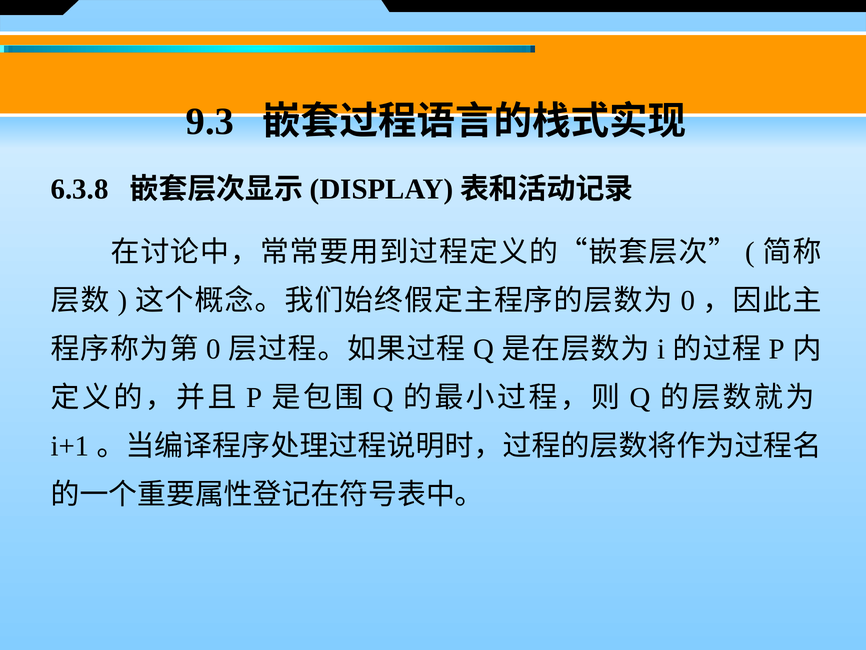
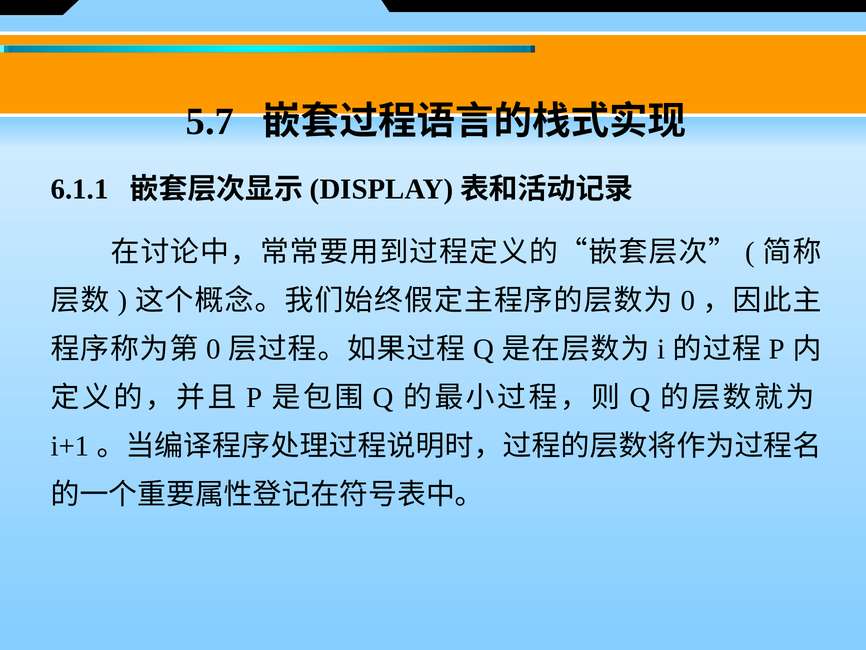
9.3: 9.3 -> 5.7 (210, 121)
6.3.8: 6.3.8 -> 6.1.1 (80, 189)
